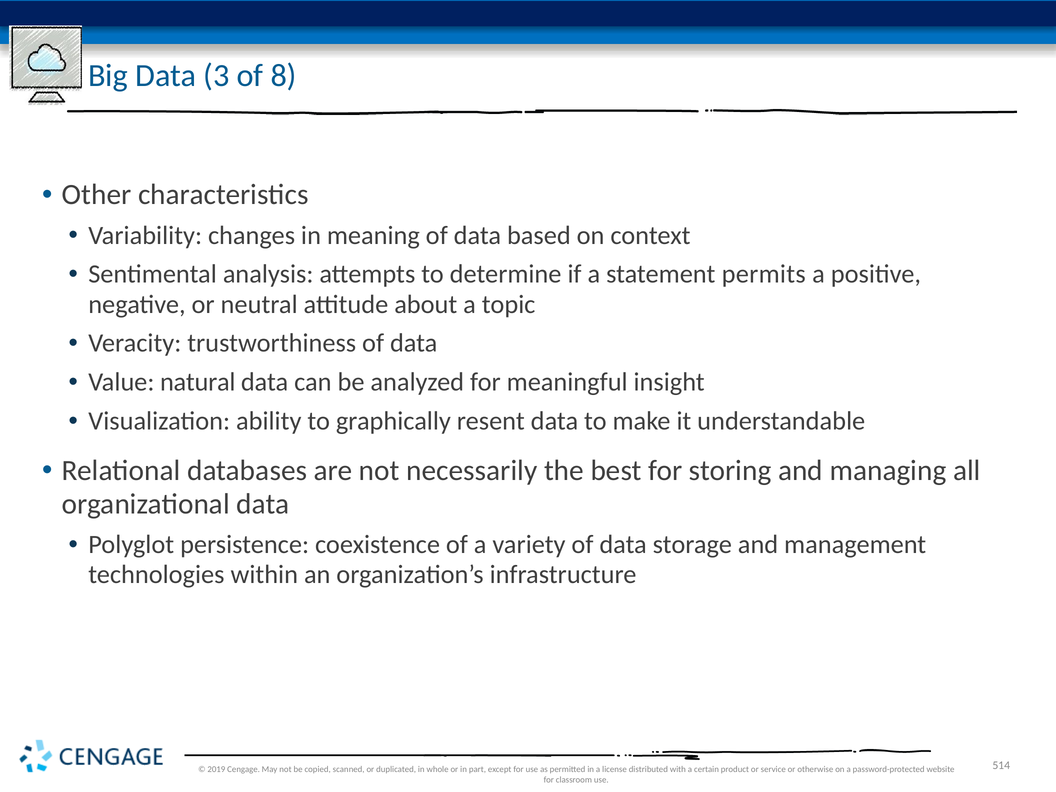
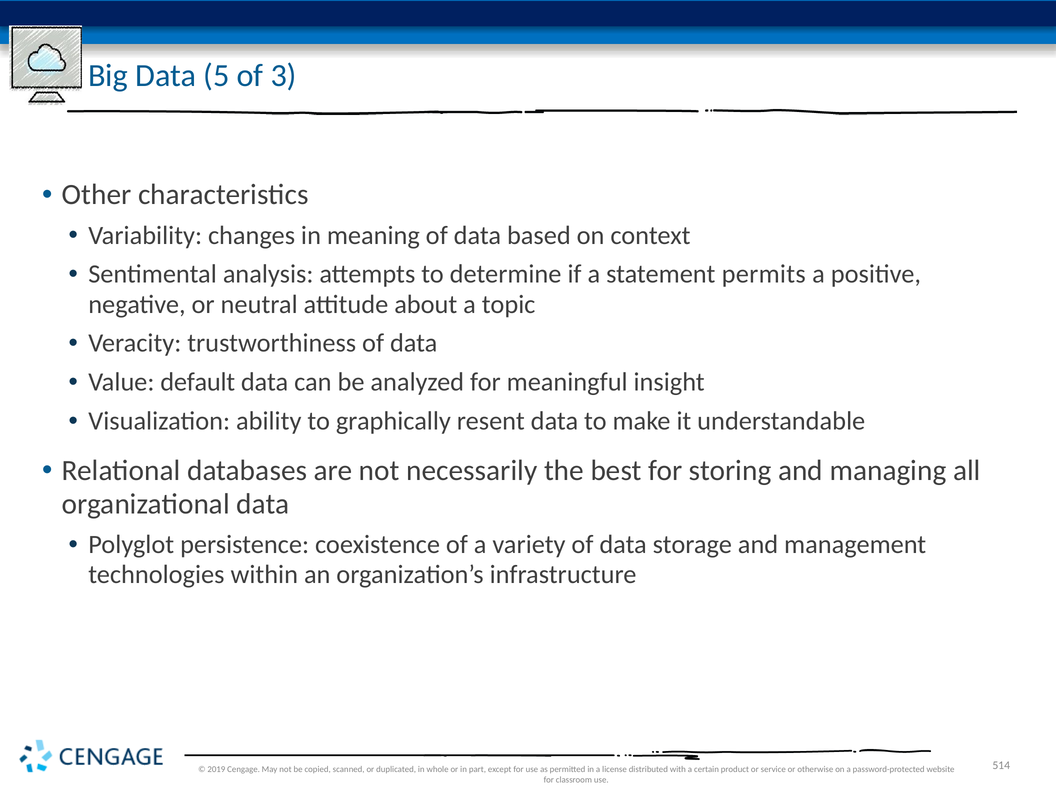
3: 3 -> 5 (216, 75)
8: 8 -> 3 (284, 75)
natural: natural -> default (198, 382)
